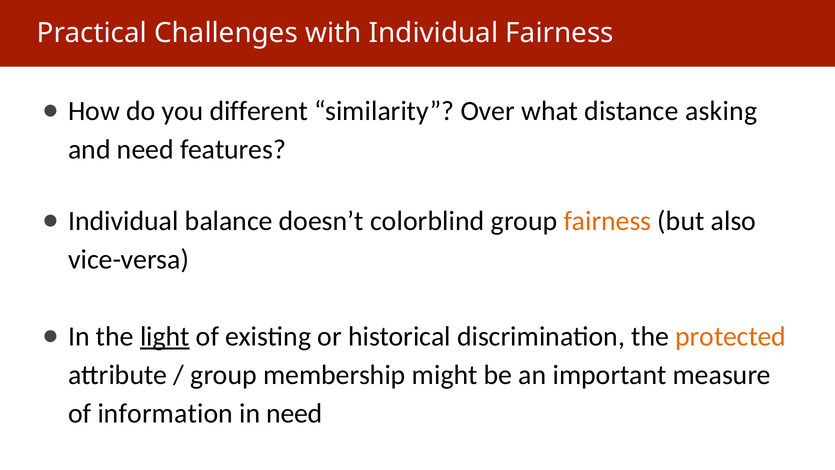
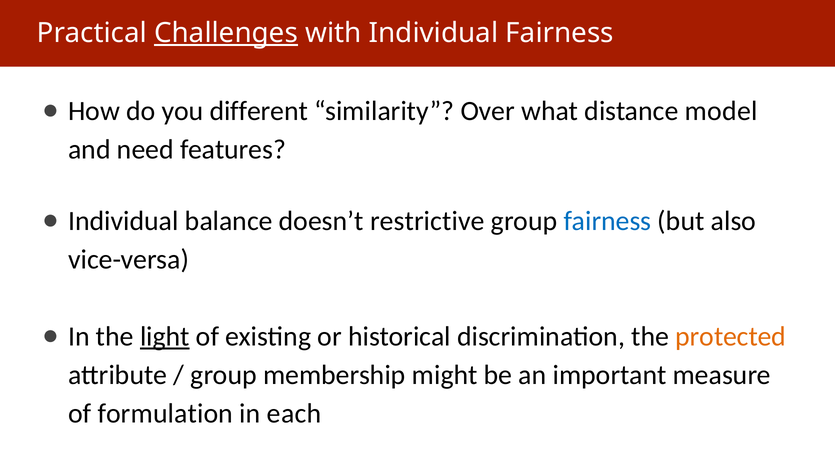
Challenges underline: none -> present (226, 33)
asking: asking -> model (721, 111)
colorblind: colorblind -> restrictive (427, 221)
fairness colour: orange -> blue (607, 221)
information: information -> formulation (165, 413)
in need: need -> each (294, 413)
